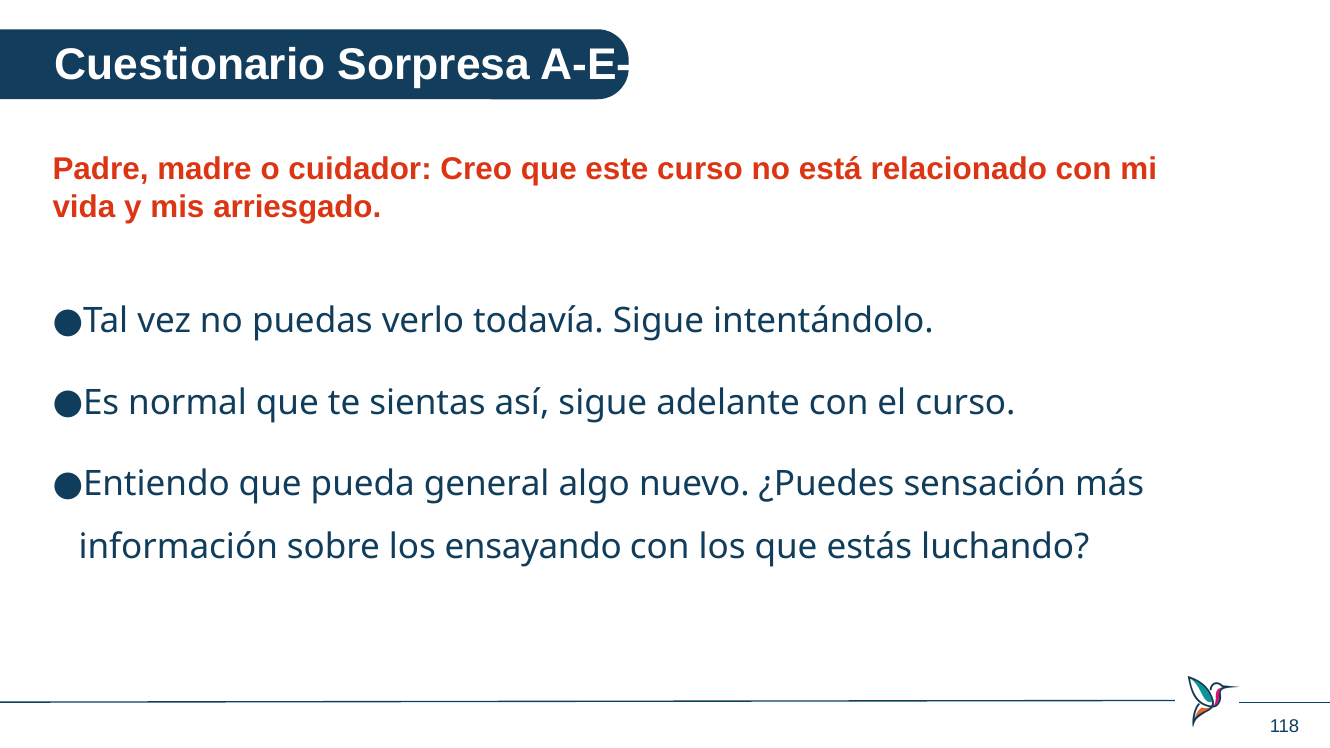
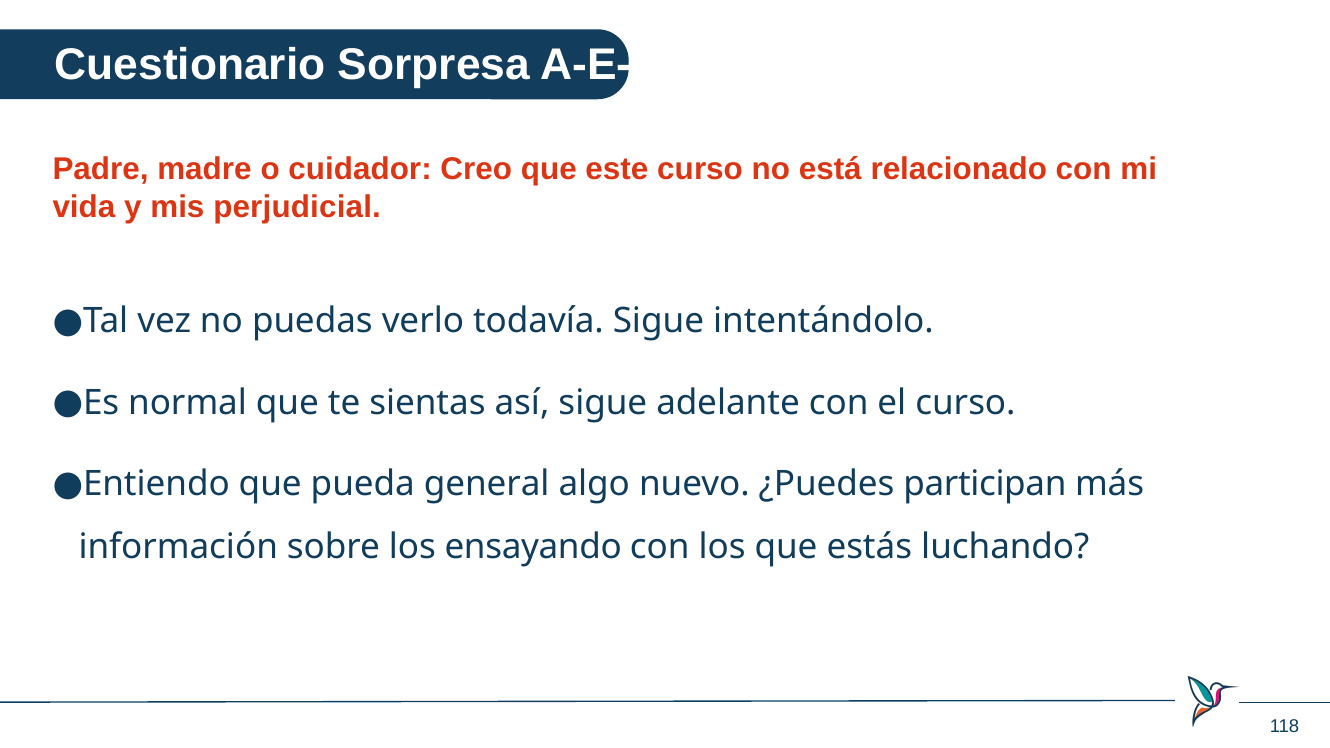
arriesgado: arriesgado -> perjudicial (297, 207)
sensación: sensación -> participan (985, 484)
